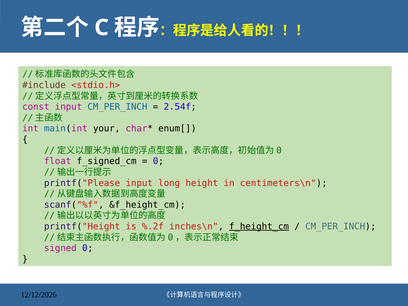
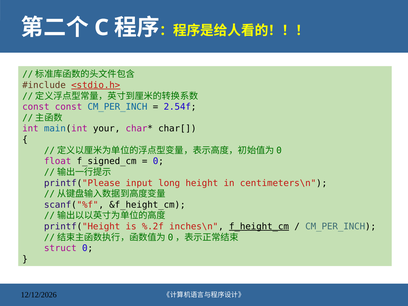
<stdio.h> underline: none -> present (96, 85)
const input: input -> const (69, 107)
enum[: enum[ -> char[ (177, 129)
signed: signed -> struct (60, 248)
